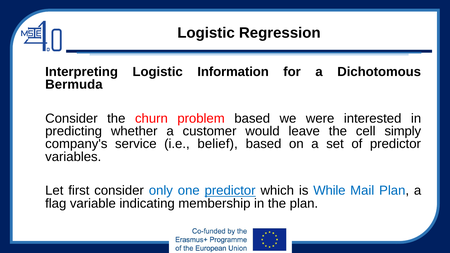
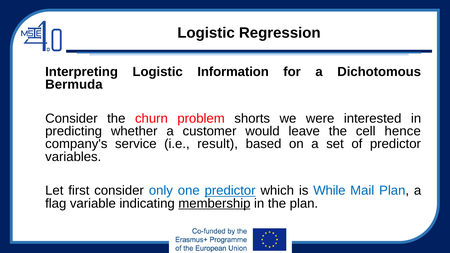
problem based: based -> shorts (252, 118)
simply: simply -> hence (403, 131)
belief: belief -> result (218, 144)
membership underline: none -> present (214, 203)
